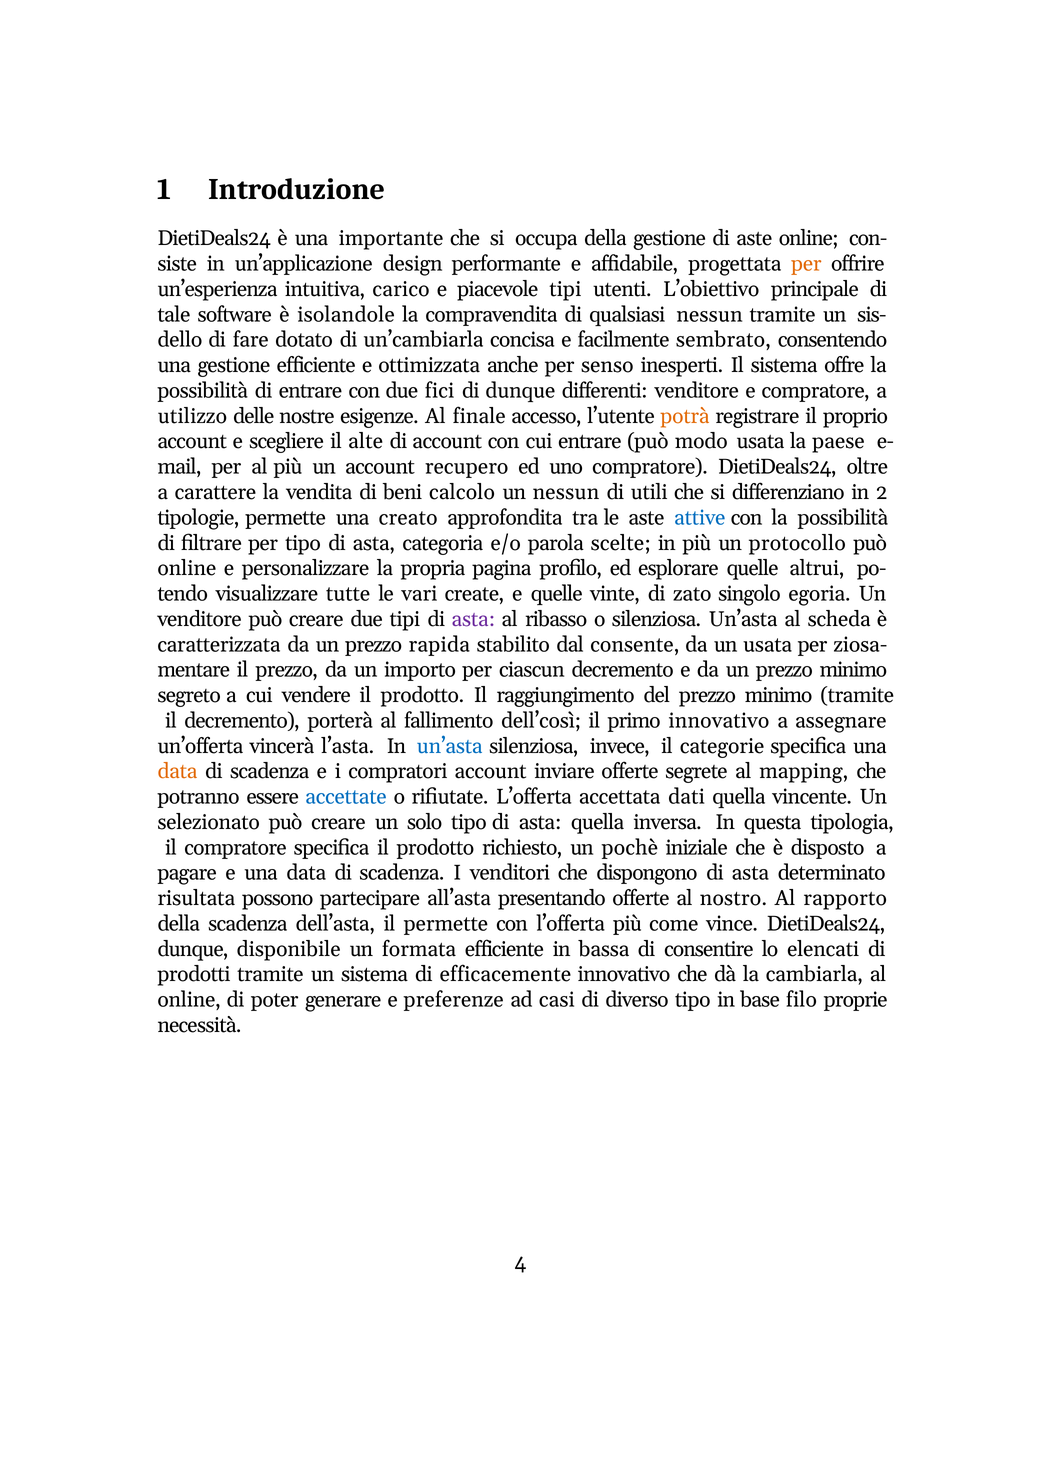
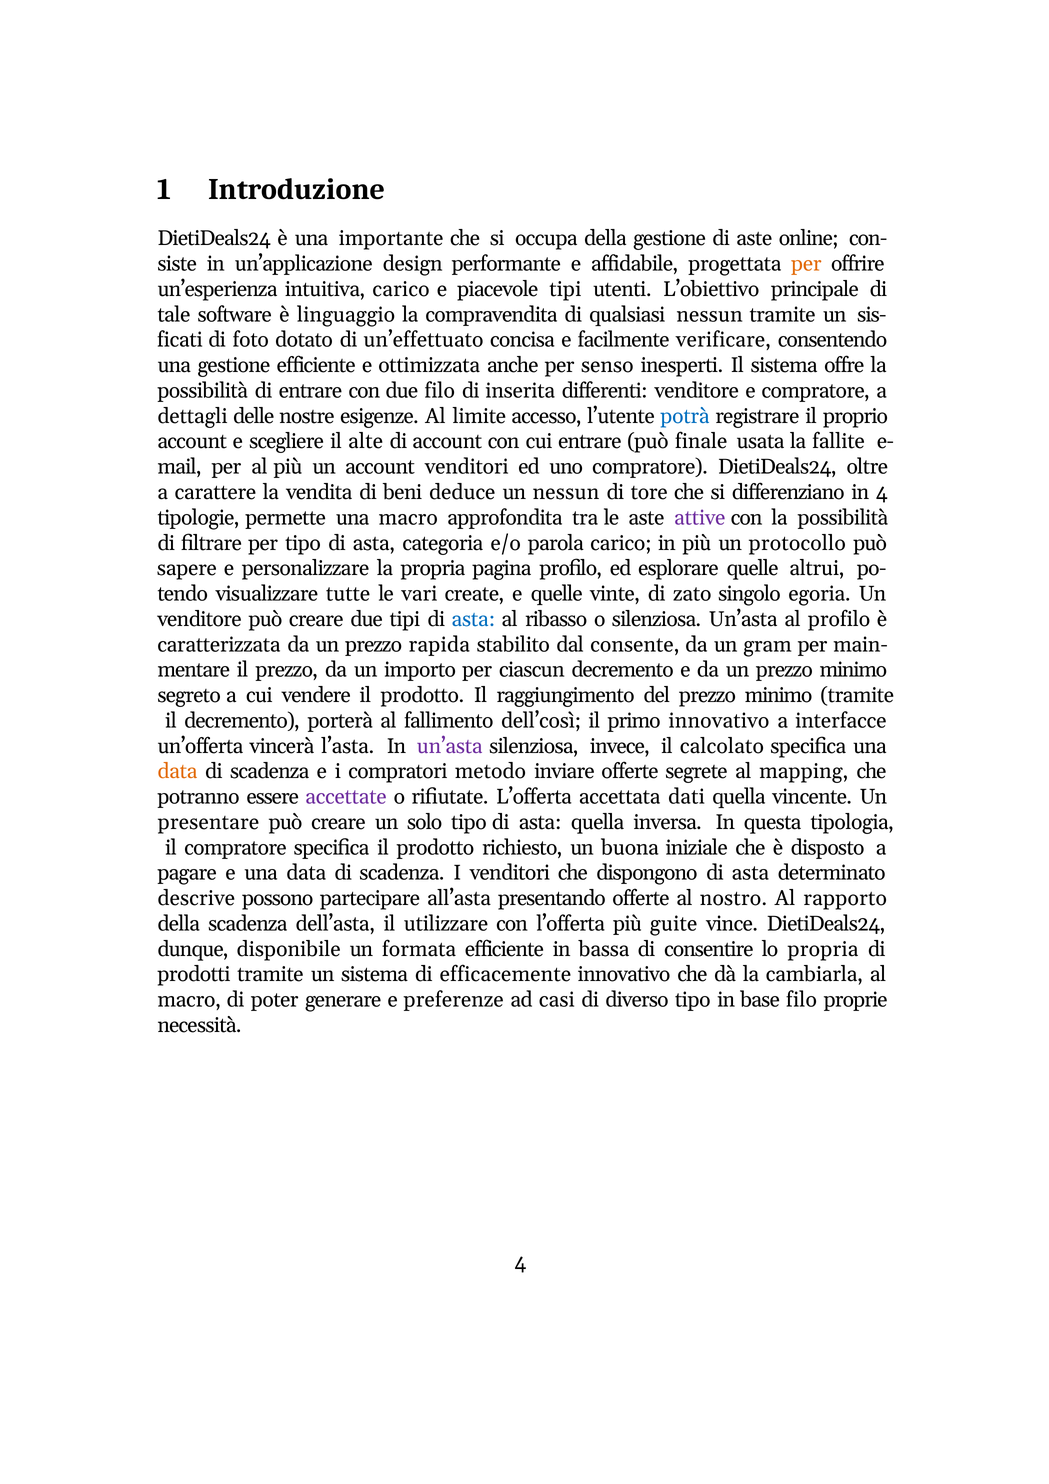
isolandole: isolandole -> linguaggio (346, 315)
dello: dello -> ficati (180, 340)
fare: fare -> foto (251, 340)
un’cambiarla: un’cambiarla -> un’effettuato (423, 340)
sembrato: sembrato -> verificare (724, 340)
due fici: fici -> filo (440, 391)
di dunque: dunque -> inserita (520, 391)
utilizzo: utilizzo -> dettagli (192, 416)
finale: finale -> limite (479, 416)
potrà colour: orange -> blue (685, 416)
modo: modo -> finale (701, 442)
paese: paese -> fallite (839, 442)
account recupero: recupero -> venditori (467, 467)
calcolo: calcolo -> deduce (462, 492)
utili: utili -> tore (649, 492)
in 2: 2 -> 4 (882, 492)
una creato: creato -> macro (408, 518)
attive colour: blue -> purple (700, 518)
parola scelte: scelte -> carico (621, 543)
online: online -> sapere (187, 569)
asta colour: purple -> blue (473, 619)
al scheda: scheda -> profilo (839, 619)
un usata: usata -> gram (767, 645)
ziosa-: ziosa- -> main- (861, 645)
assegnare: assegnare -> interfacce (841, 721)
un’asta colour: blue -> purple (450, 746)
categorie: categorie -> calcolato (722, 746)
compratori account: account -> metodo (490, 772)
accettate colour: blue -> purple (346, 797)
selezionato: selezionato -> presentare (208, 822)
pochè: pochè -> buona (630, 848)
risultata: risultata -> descrive (196, 899)
il permette: permette -> utilizzare (446, 924)
come: come -> guite (674, 924)
lo elencati: elencati -> propria (823, 949)
online: online -> macro (189, 1000)
